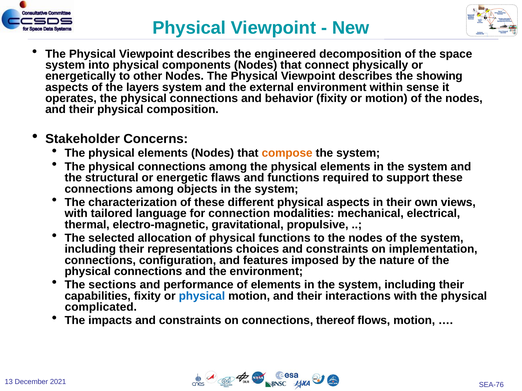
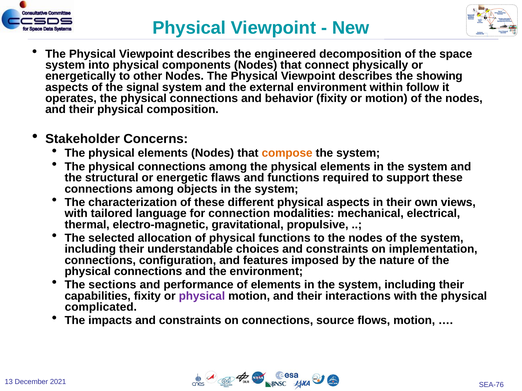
layers: layers -> signal (143, 87)
sense: sense -> follow (423, 87)
representations: representations -> understandable (190, 249)
physical colour: blue -> purple (202, 296)
thereof: thereof -> source (335, 321)
